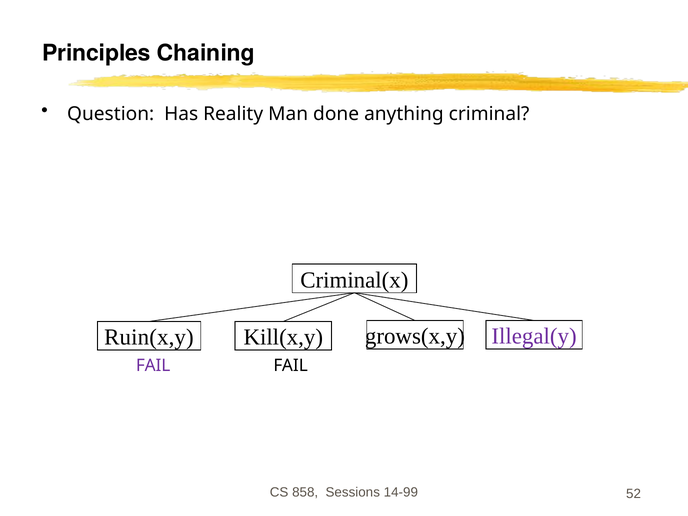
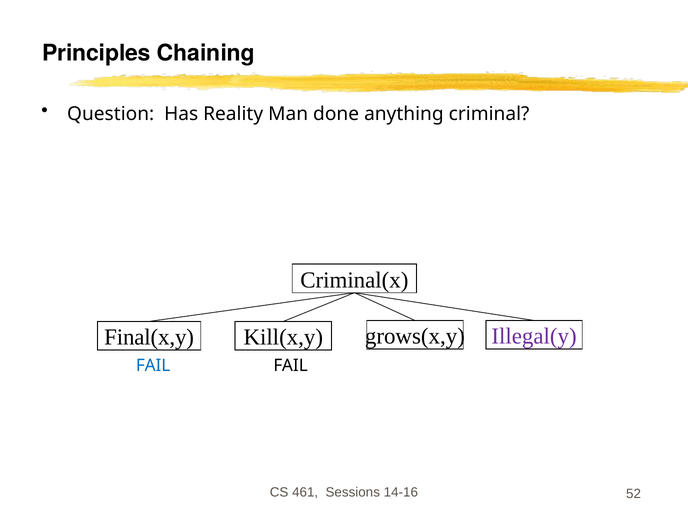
Ruin(x,y: Ruin(x,y -> Final(x,y (149, 337)
FAIL colour: purple -> blue (153, 365)
858: 858 -> 461 (305, 493)
14-99: 14-99 -> 14-16 (401, 493)
